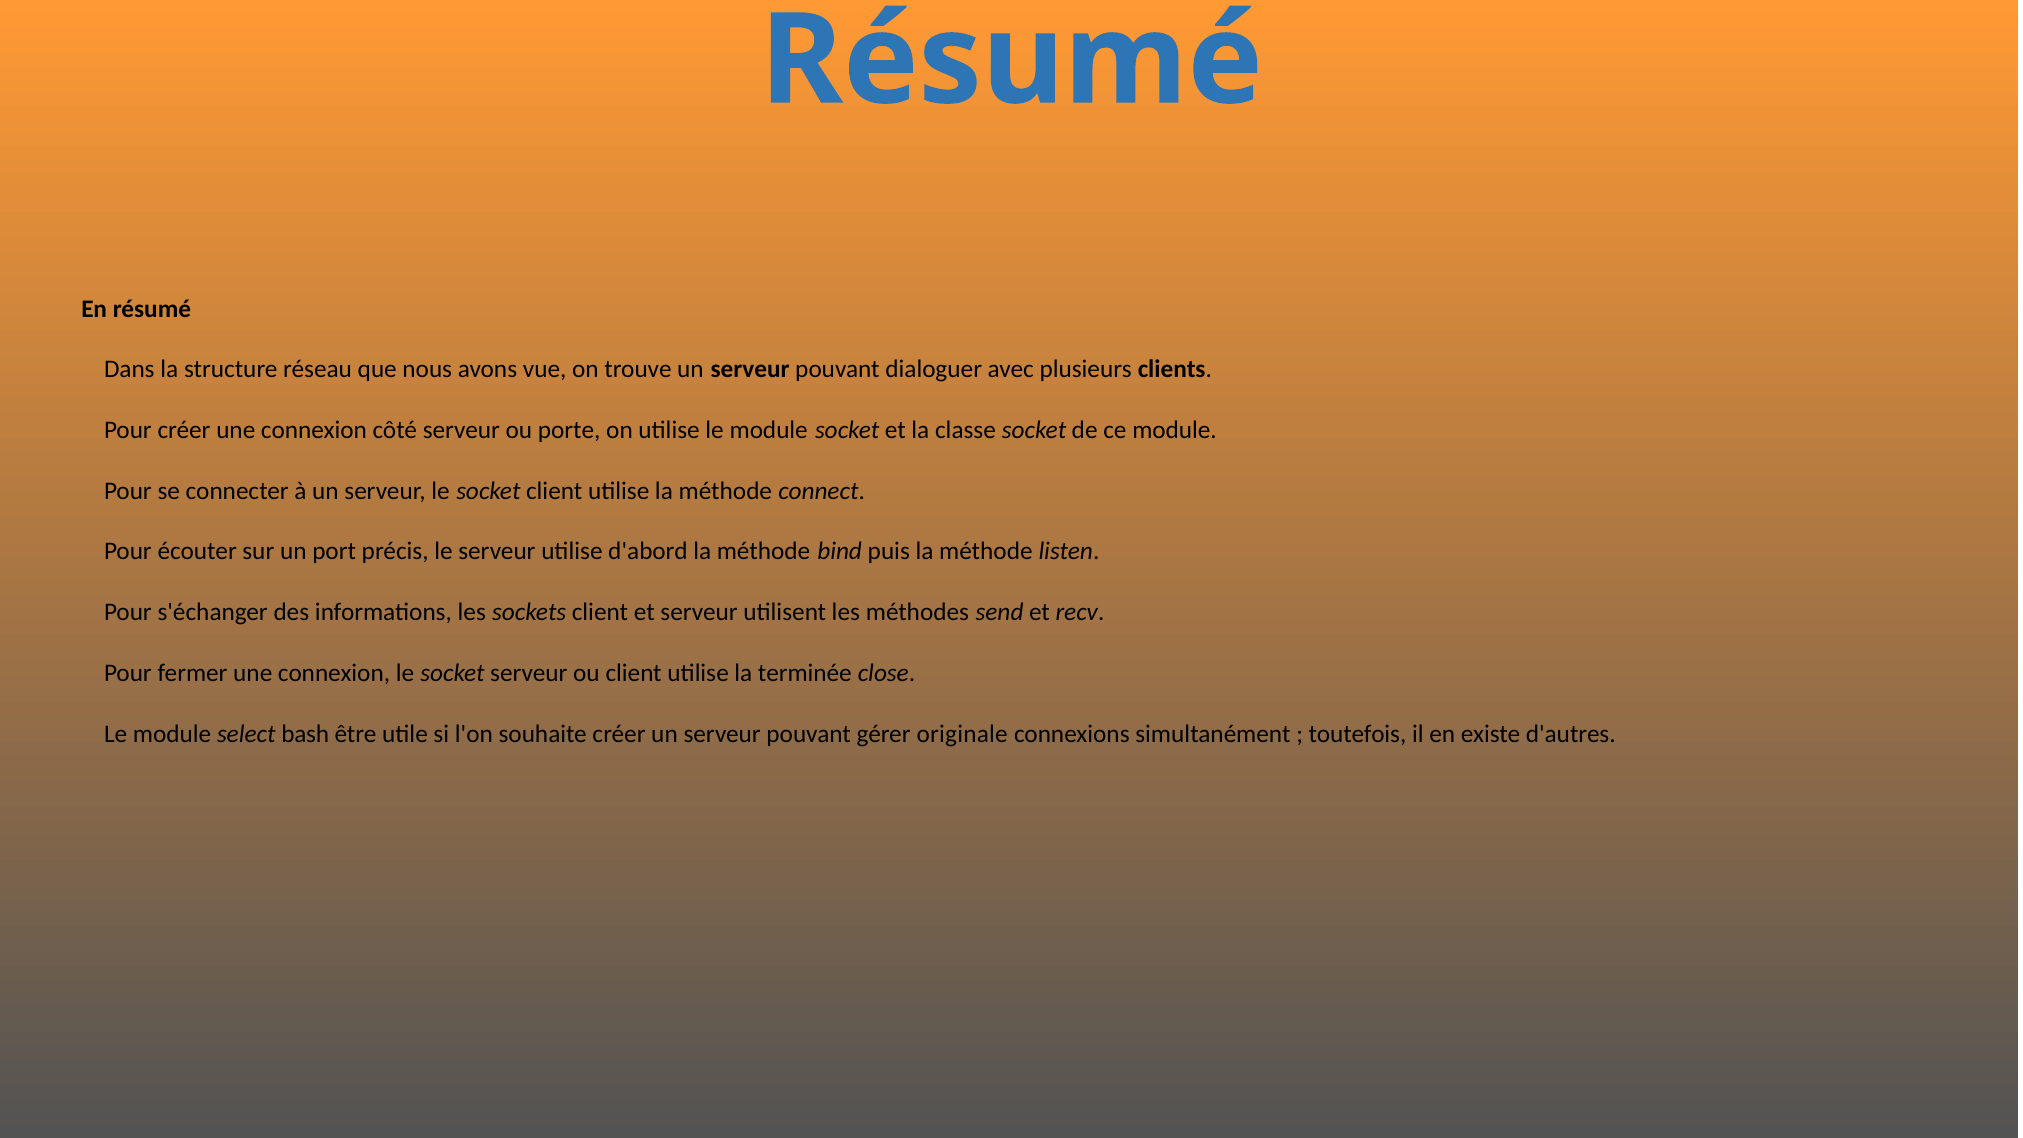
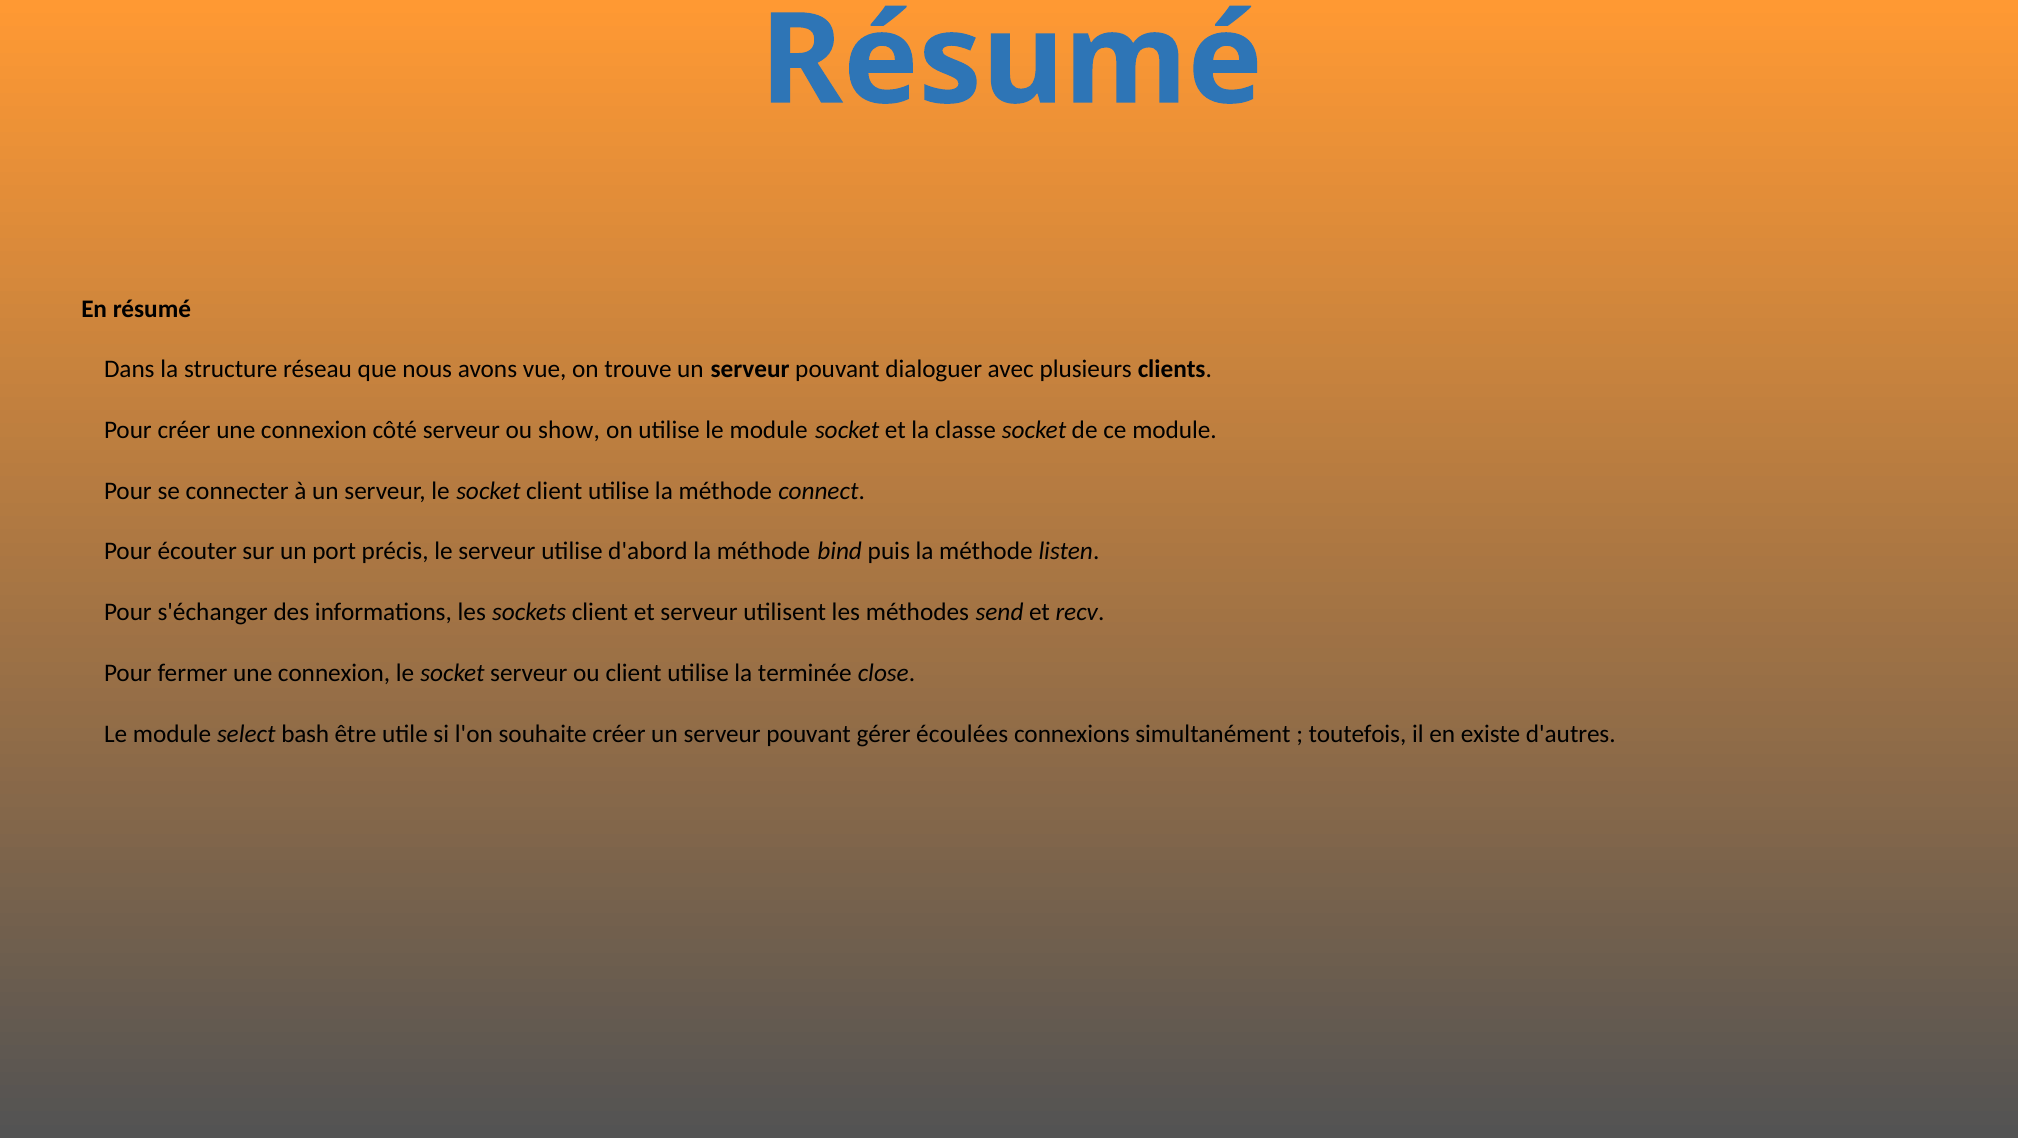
porte: porte -> show (569, 430)
originale: originale -> écoulées (962, 734)
